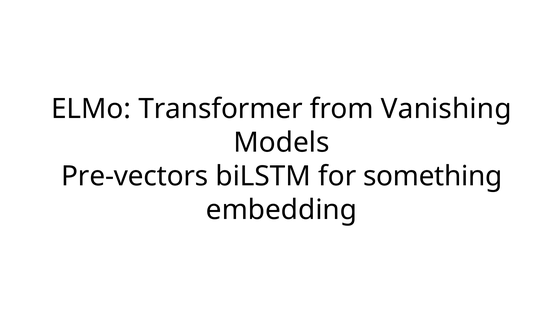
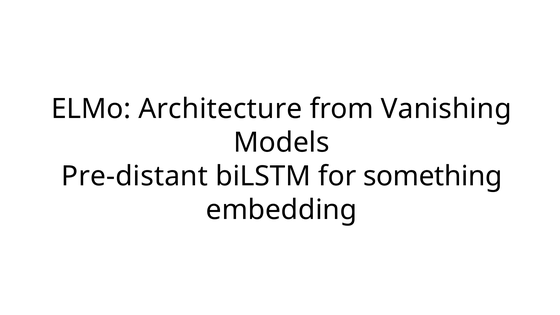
Transformer: Transformer -> Architecture (220, 109)
Pre-vectors: Pre-vectors -> Pre-distant (135, 176)
